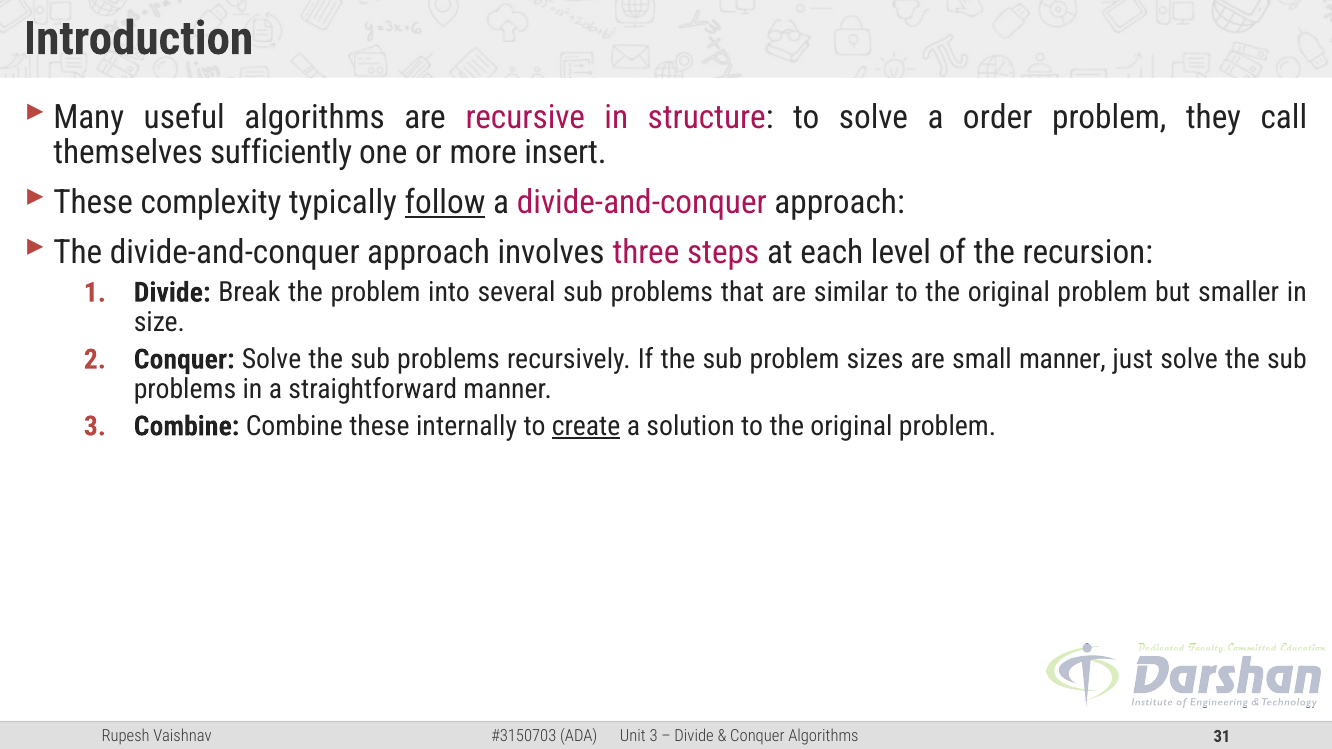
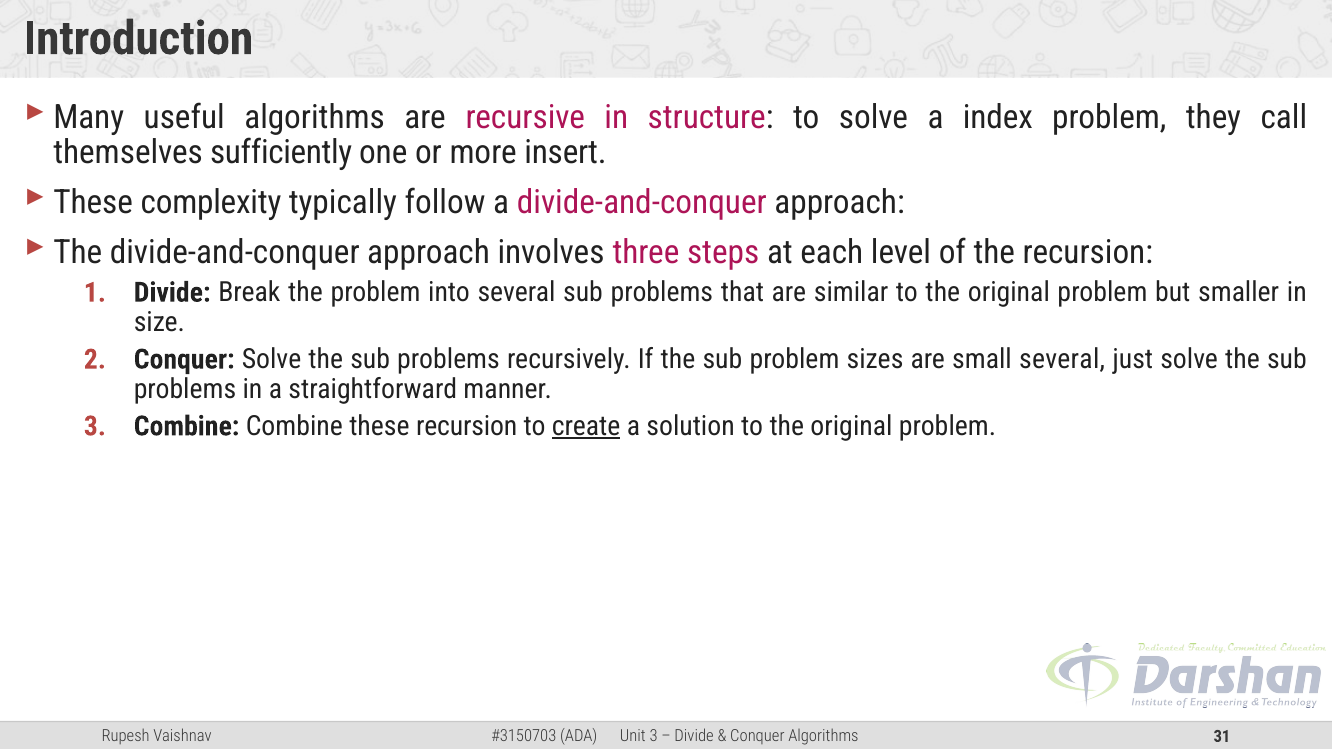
order: order -> index (998, 117)
follow underline: present -> none (445, 203)
small manner: manner -> several (1062, 359)
these internally: internally -> recursion (467, 426)
